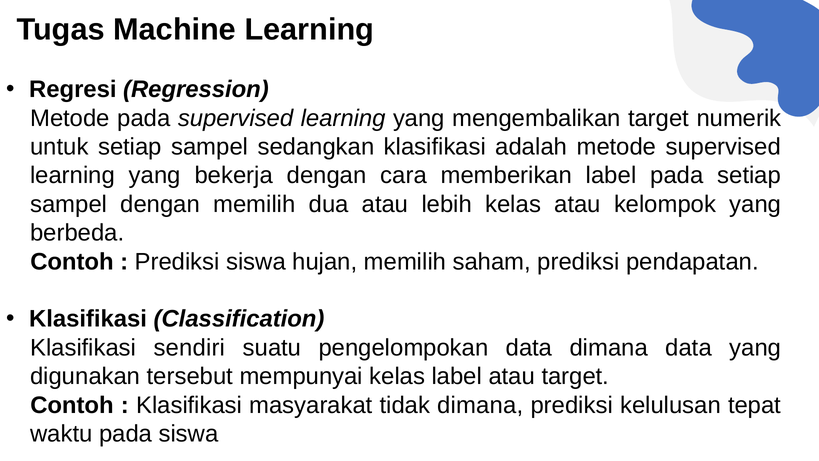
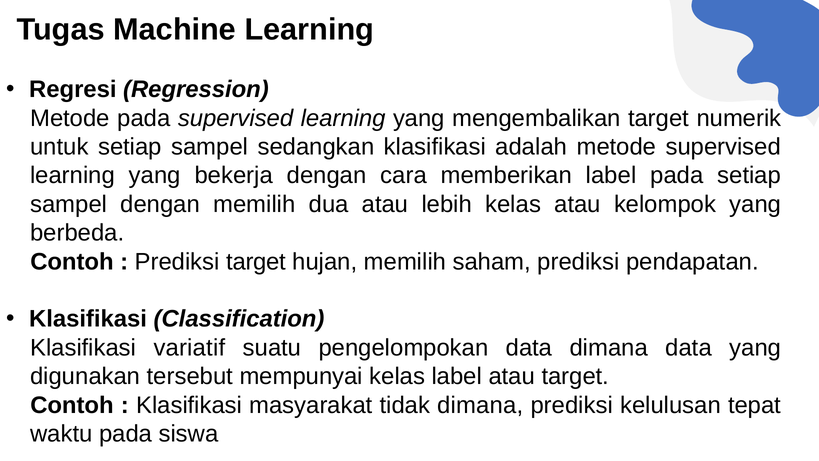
Prediksi siswa: siswa -> target (256, 261)
sendiri: sendiri -> variatif (189, 348)
